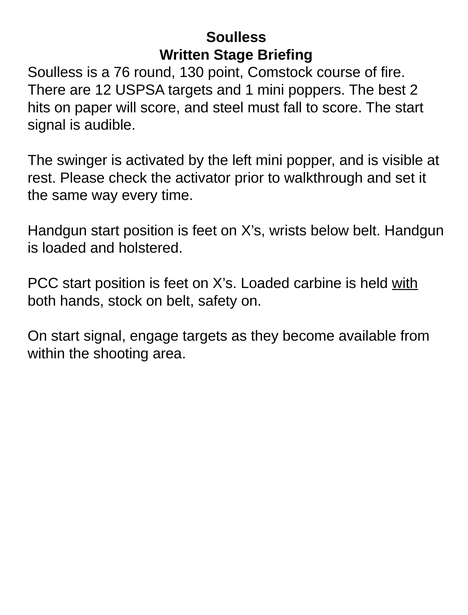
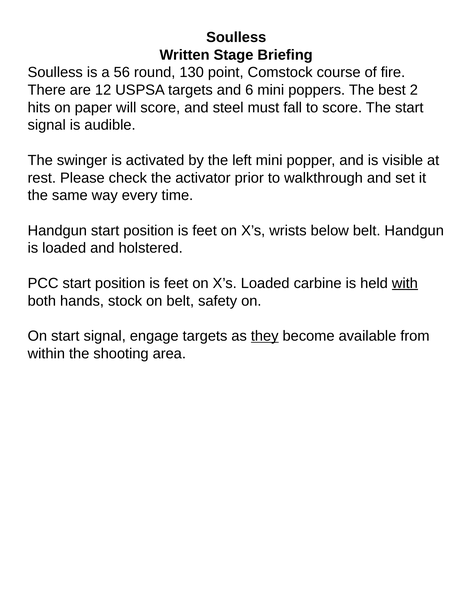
76: 76 -> 56 (122, 72)
1: 1 -> 6 (249, 90)
they underline: none -> present (265, 336)
